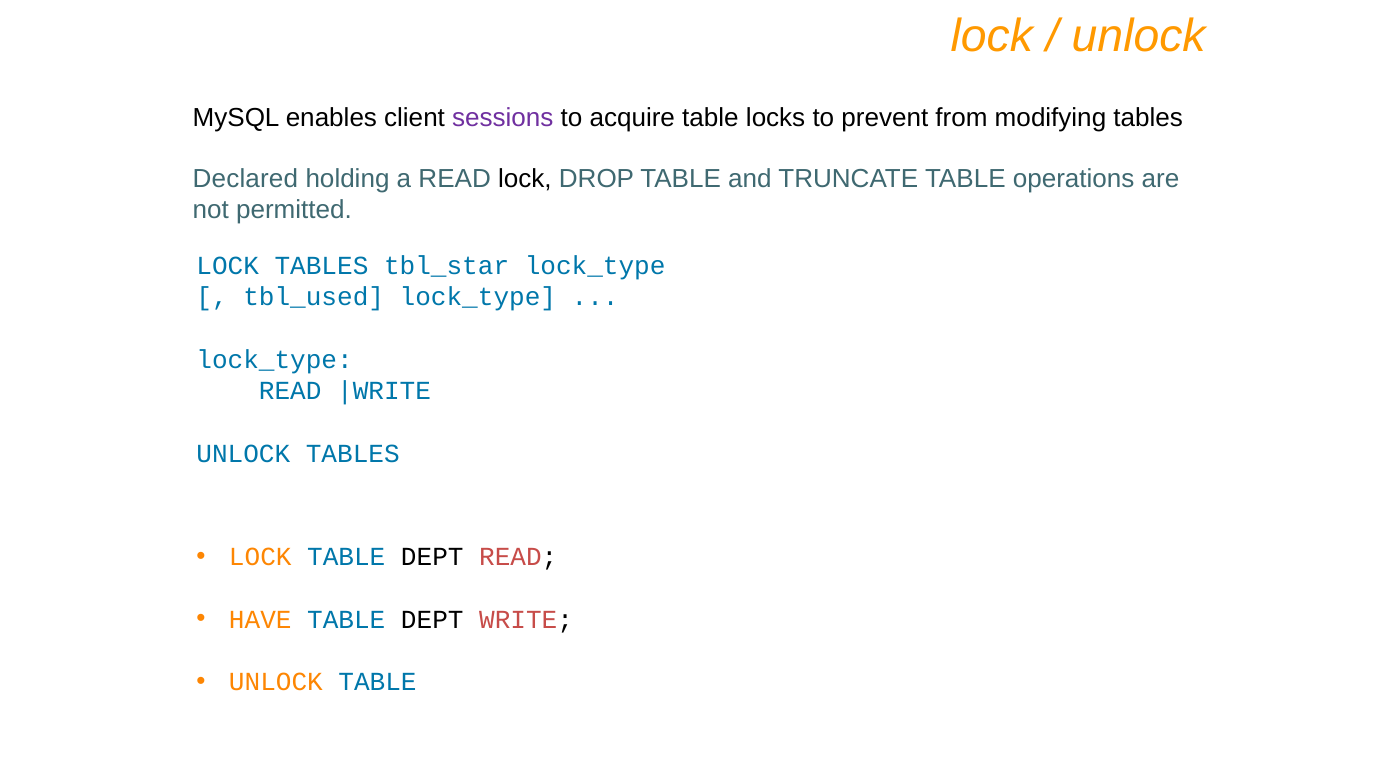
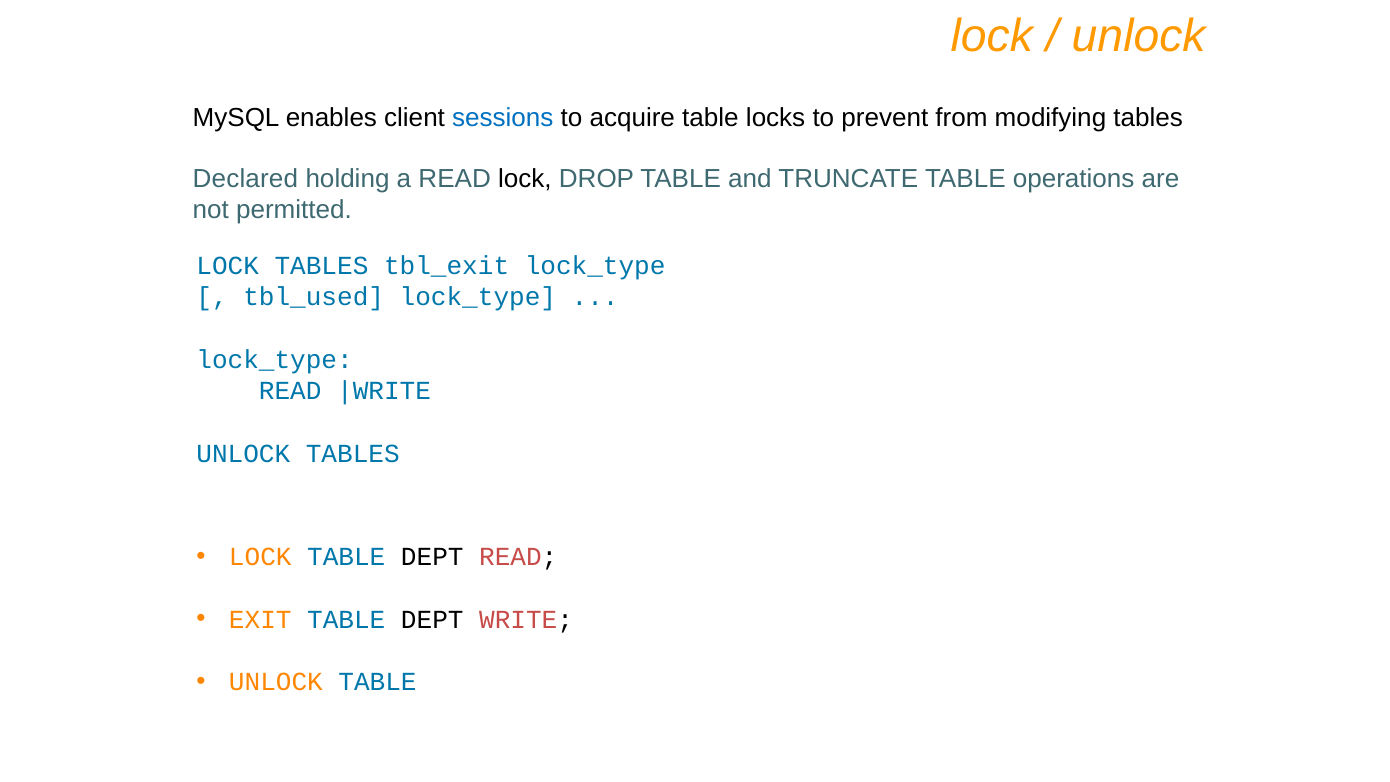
sessions colour: purple -> blue (503, 118)
tbl_star: tbl_star -> tbl_exit (447, 266)
HAVE: HAVE -> EXIT (260, 620)
